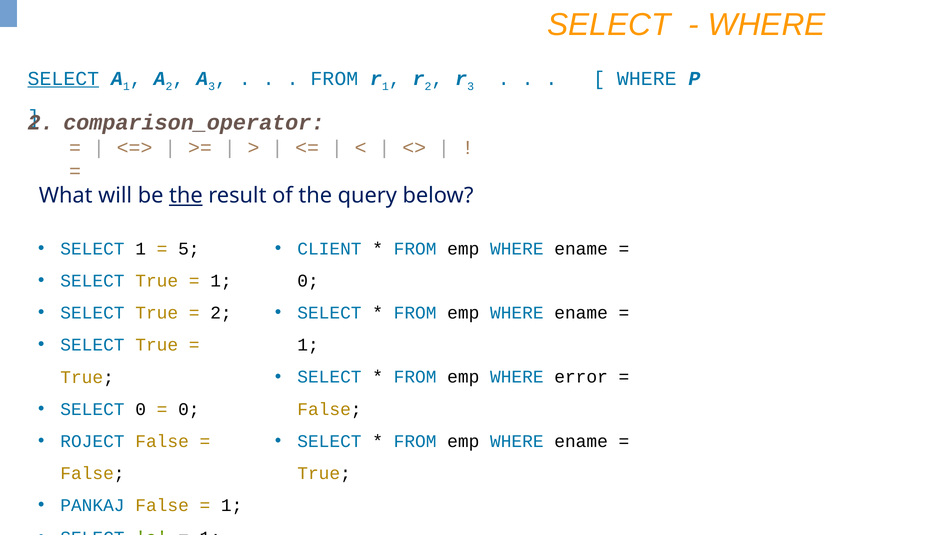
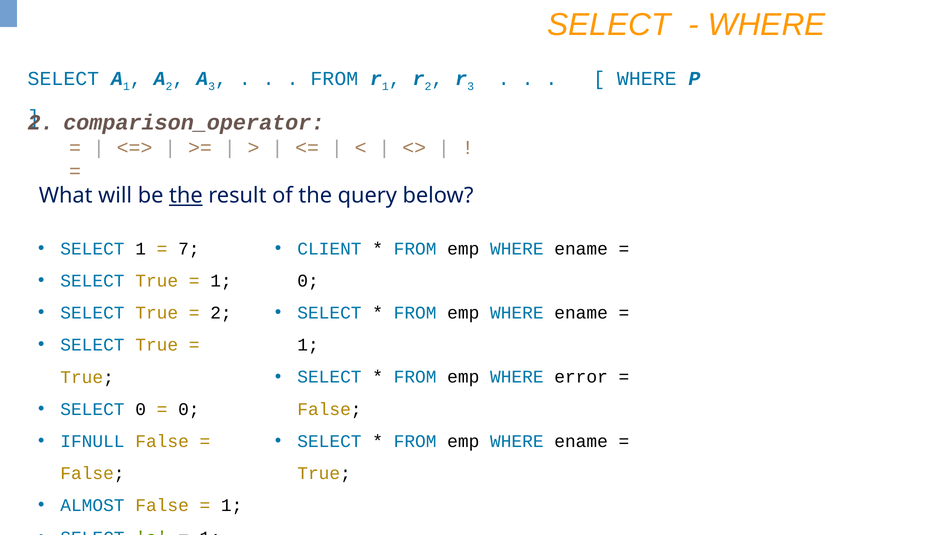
SELECT underline: present -> none (63, 79)
5: 5 -> 7 (189, 249)
ROJECT: ROJECT -> IFNULL (92, 442)
PANKAJ: PANKAJ -> ALMOST (92, 506)
